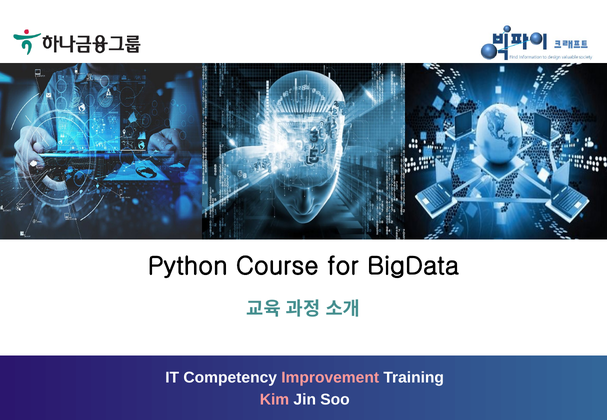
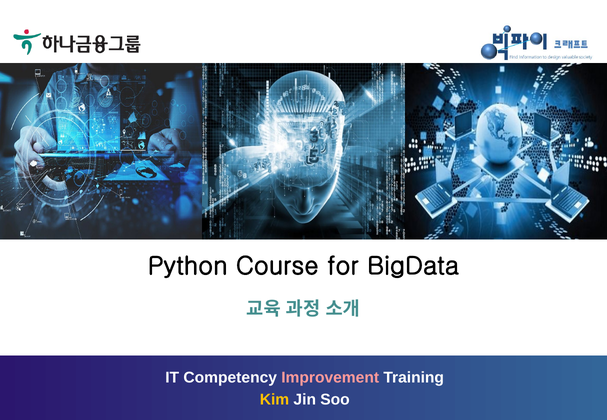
Kim colour: pink -> yellow (274, 400)
